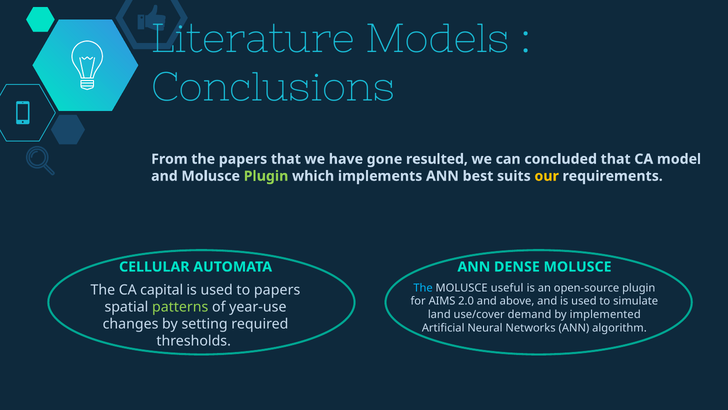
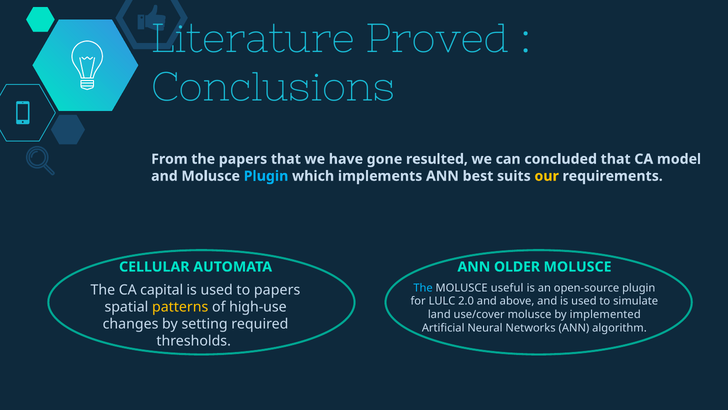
Models: Models -> Proved (438, 39)
Plugin colour: light green -> light blue (266, 176)
DENSE: DENSE -> OLDER (517, 267)
AIMS: AIMS -> LULC (442, 301)
patterns colour: light green -> yellow (180, 307)
year-use: year-use -> high-use (258, 307)
use/cover demand: demand -> molusce (530, 314)
